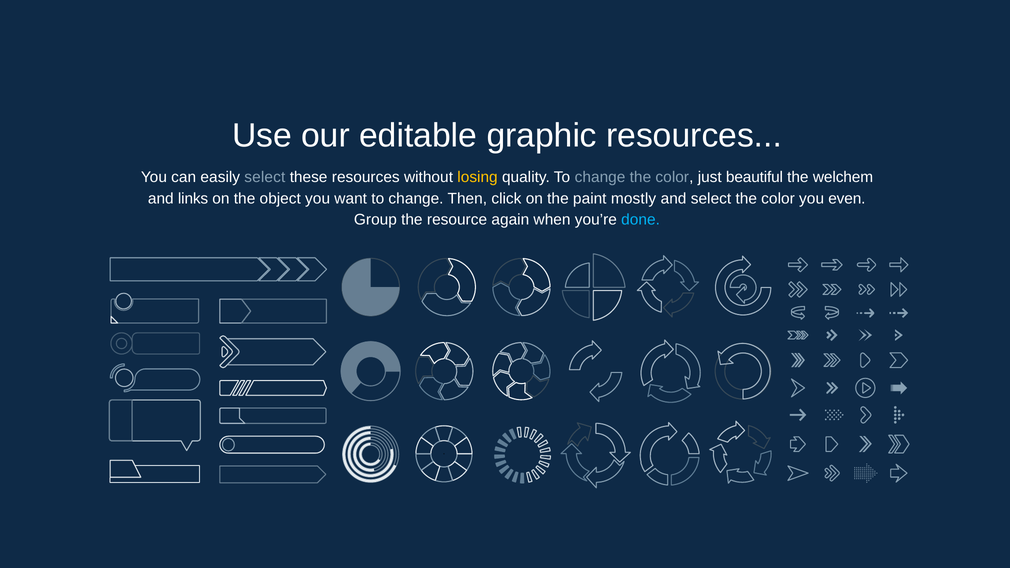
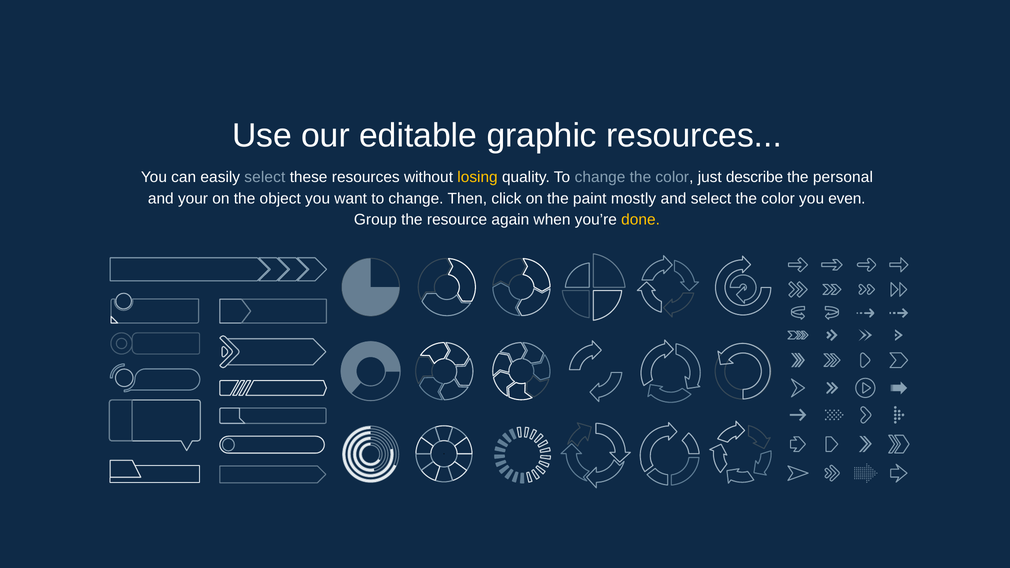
beautiful: beautiful -> describe (755, 177)
welchem: welchem -> personal (843, 177)
links: links -> your (193, 198)
done colour: light blue -> yellow (641, 220)
